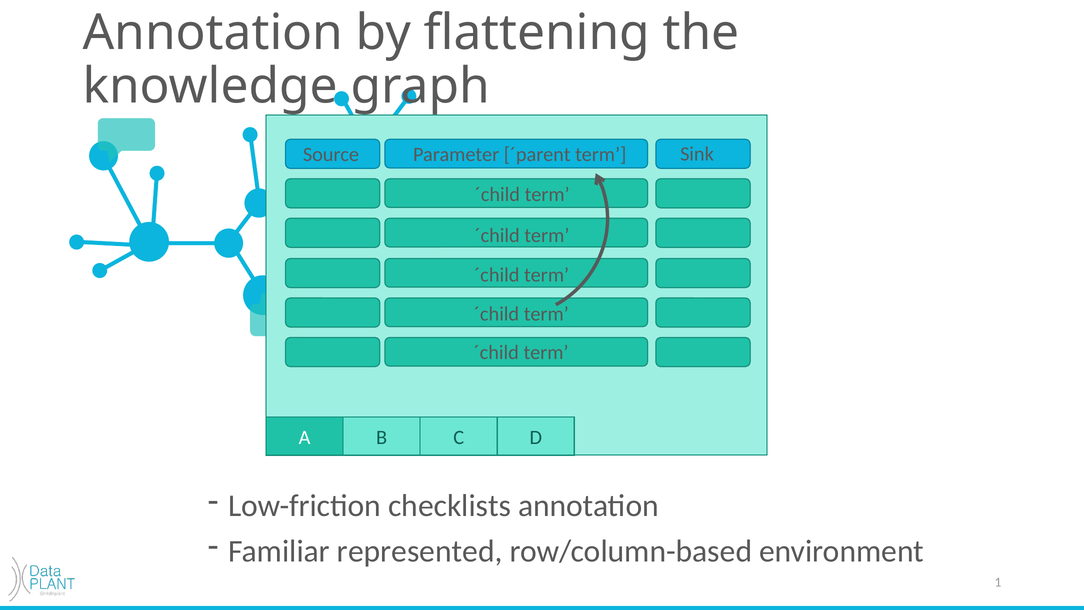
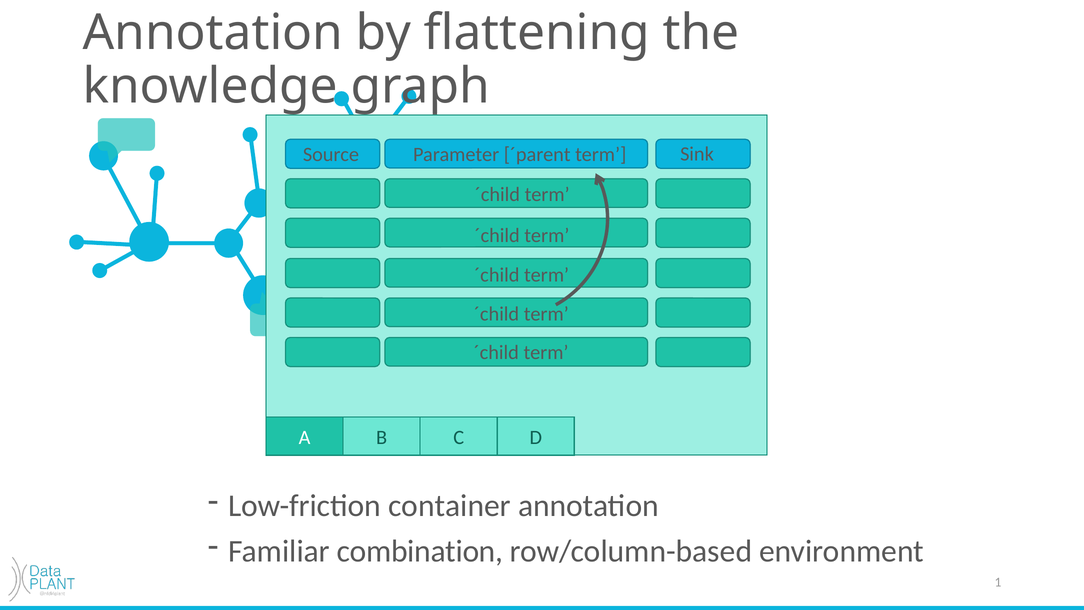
checklists: checklists -> container (450, 505)
represented: represented -> combination (420, 551)
